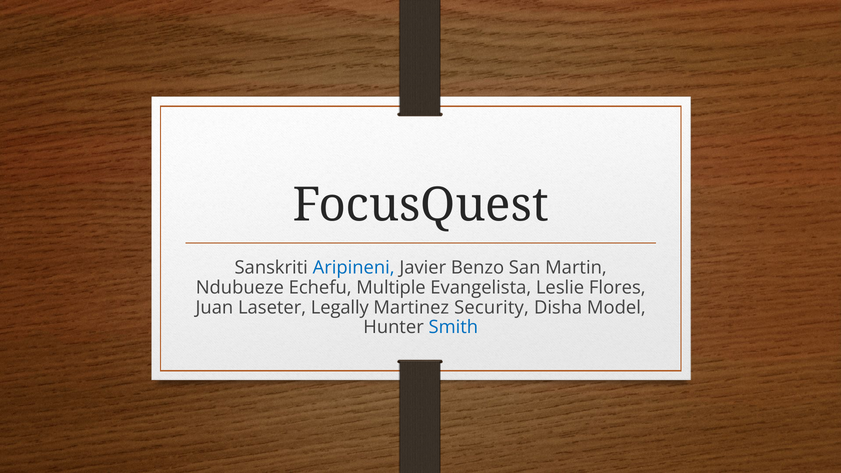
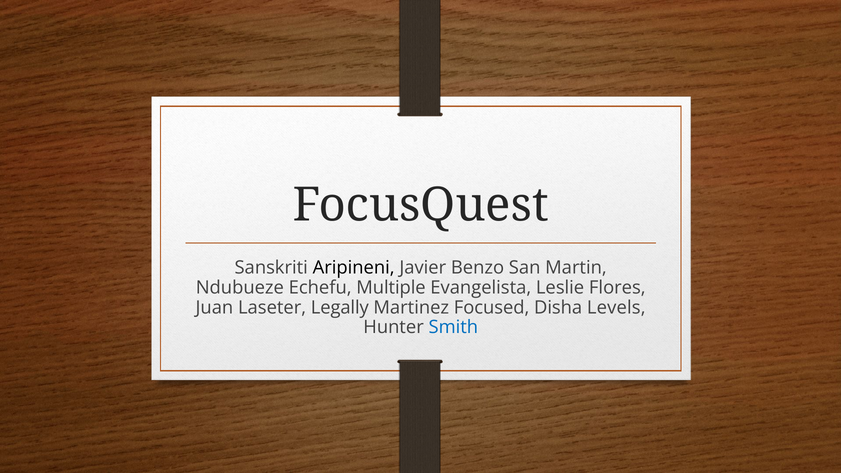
Aripineni colour: blue -> black (354, 268)
Security: Security -> Focused (492, 308)
Model: Model -> Levels (616, 308)
